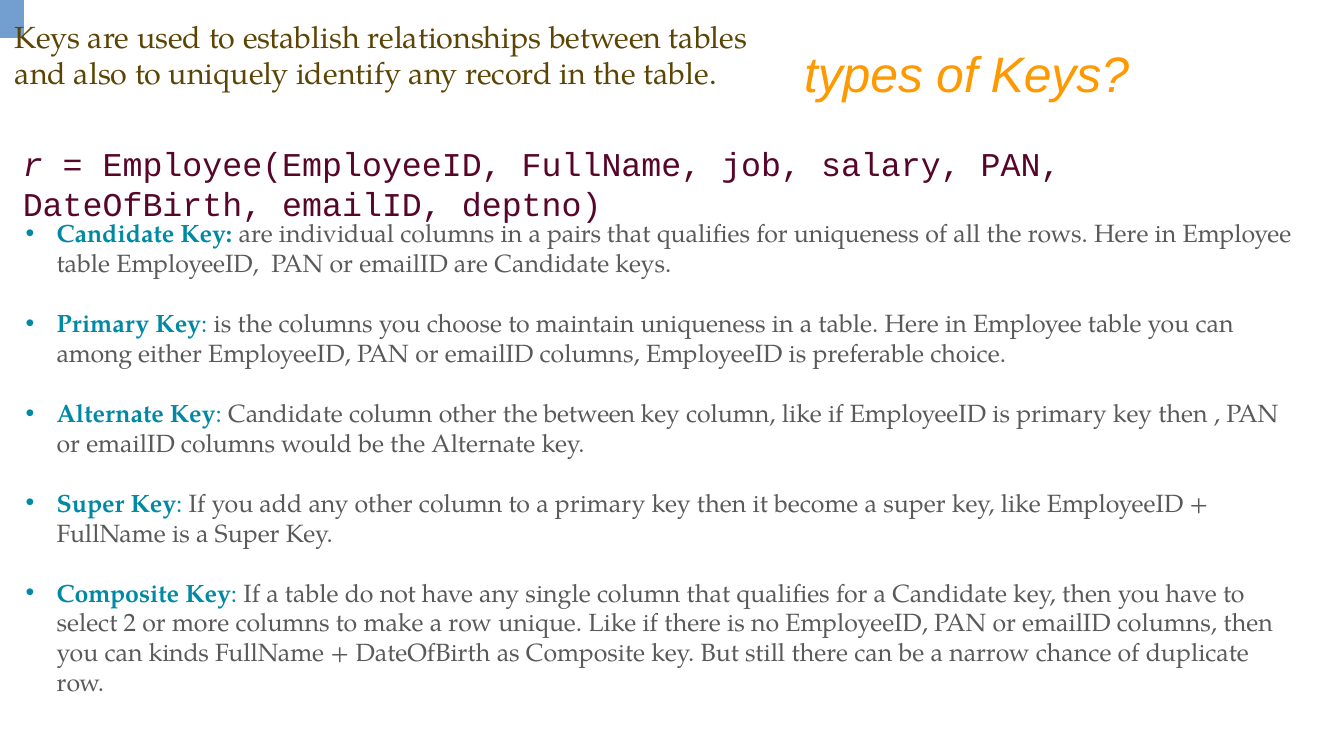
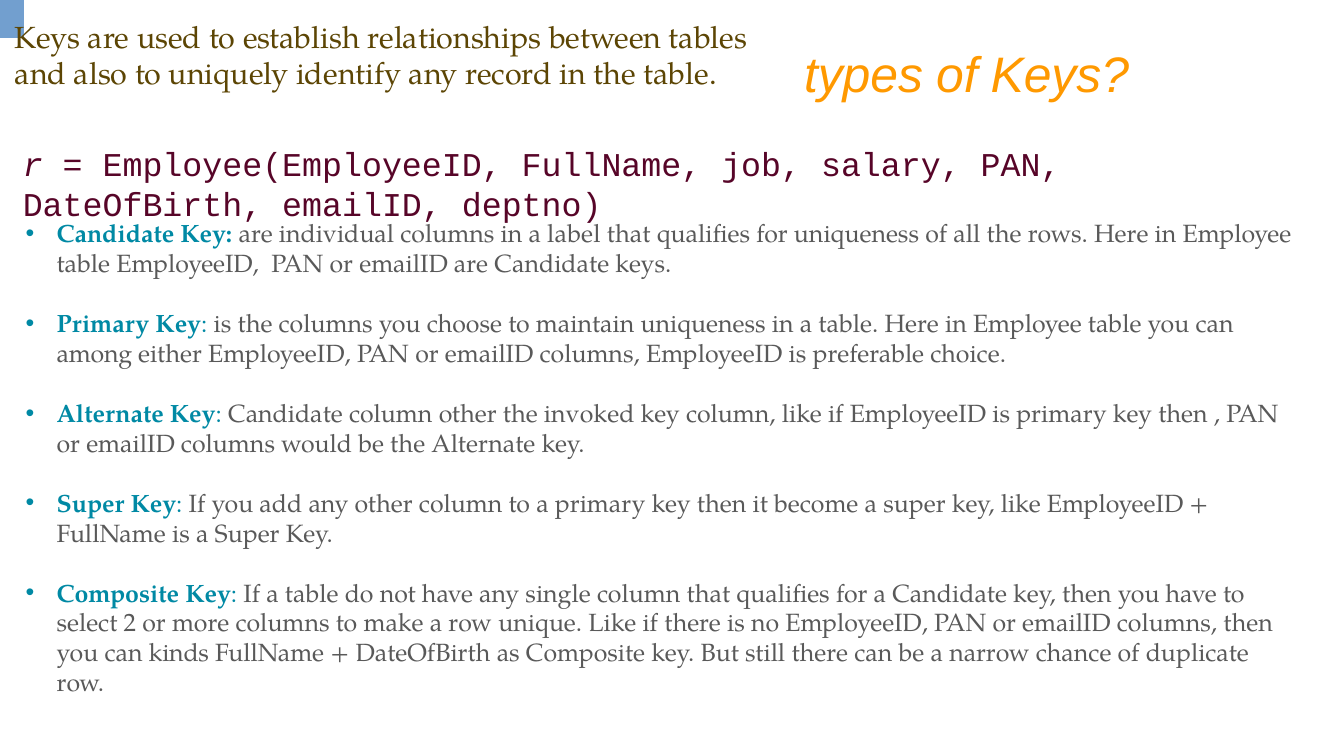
pairs: pairs -> label (574, 235)
the between: between -> invoked (589, 414)
